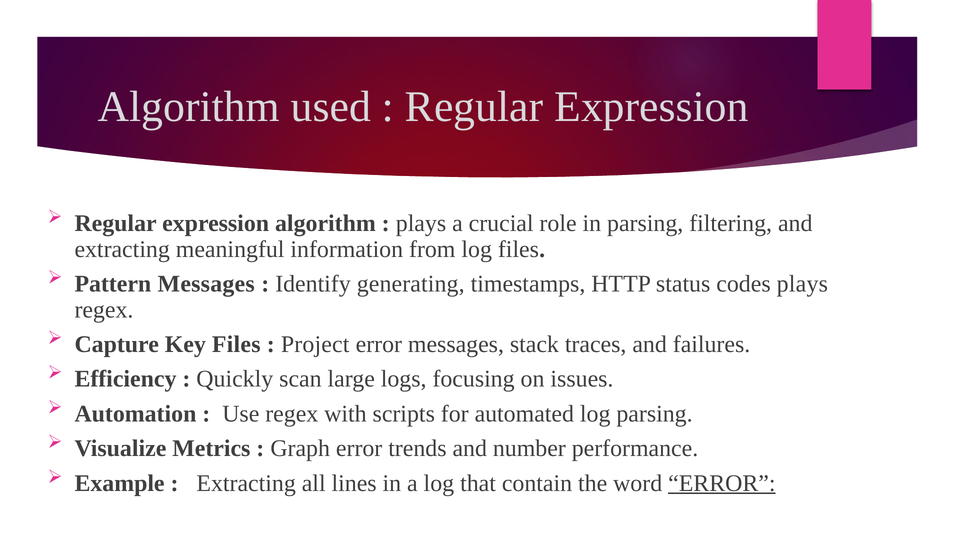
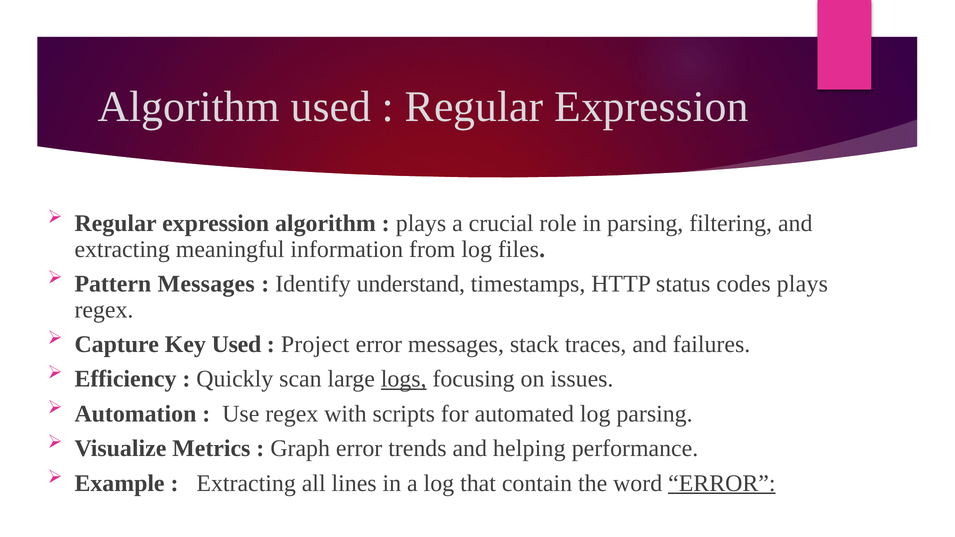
generating: generating -> understand (411, 284)
Key Files: Files -> Used (236, 344)
logs underline: none -> present (404, 379)
number: number -> helping (529, 449)
